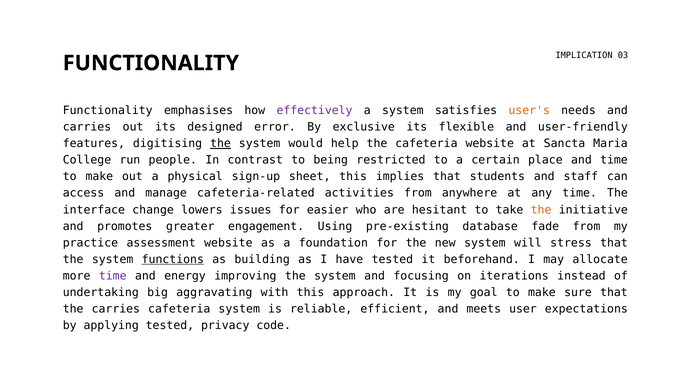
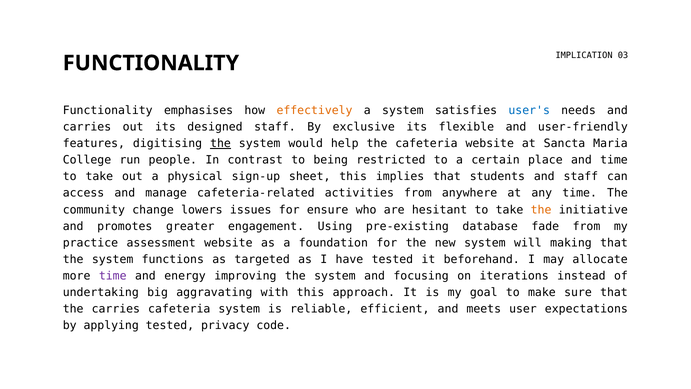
effectively colour: purple -> orange (315, 110)
user's colour: orange -> blue (529, 110)
designed error: error -> staff (275, 127)
make: make -> take (99, 176)
interface: interface -> community (94, 210)
easier: easier -> ensure (328, 210)
stress: stress -> making (571, 243)
functions underline: present -> none (173, 259)
building: building -> targeted (262, 259)
